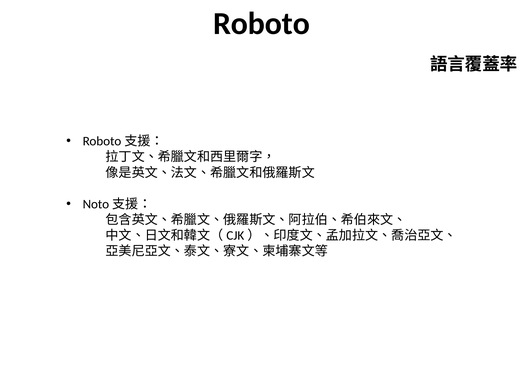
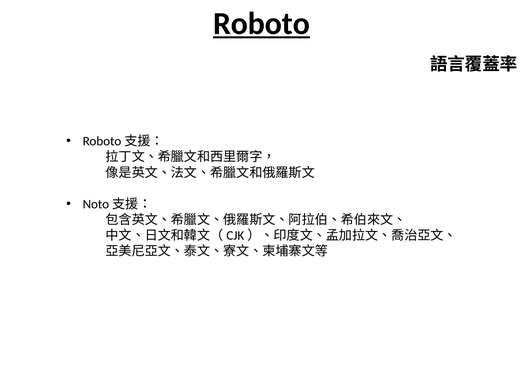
Roboto underline: none -> present (262, 24)
